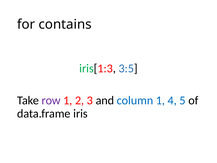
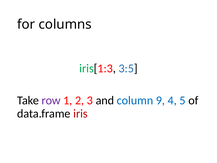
contains: contains -> columns (65, 24)
column 1: 1 -> 9 (160, 100)
iris colour: black -> red (80, 113)
